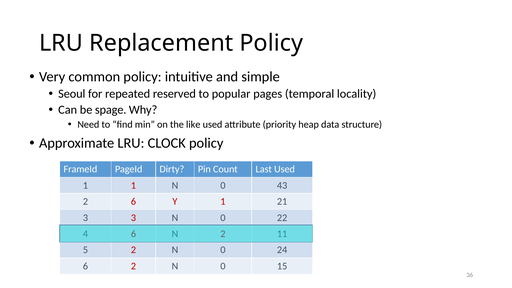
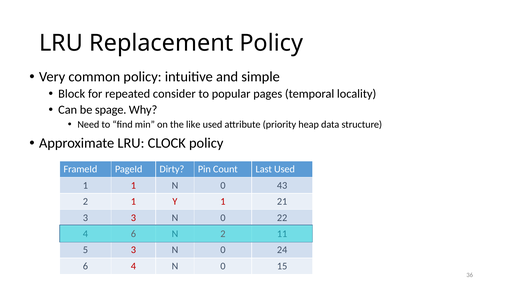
Seoul: Seoul -> Block (72, 94)
reserved: reserved -> consider (174, 94)
2 6: 6 -> 1 (133, 202)
5 2: 2 -> 3 (133, 250)
6 2: 2 -> 4 (133, 266)
